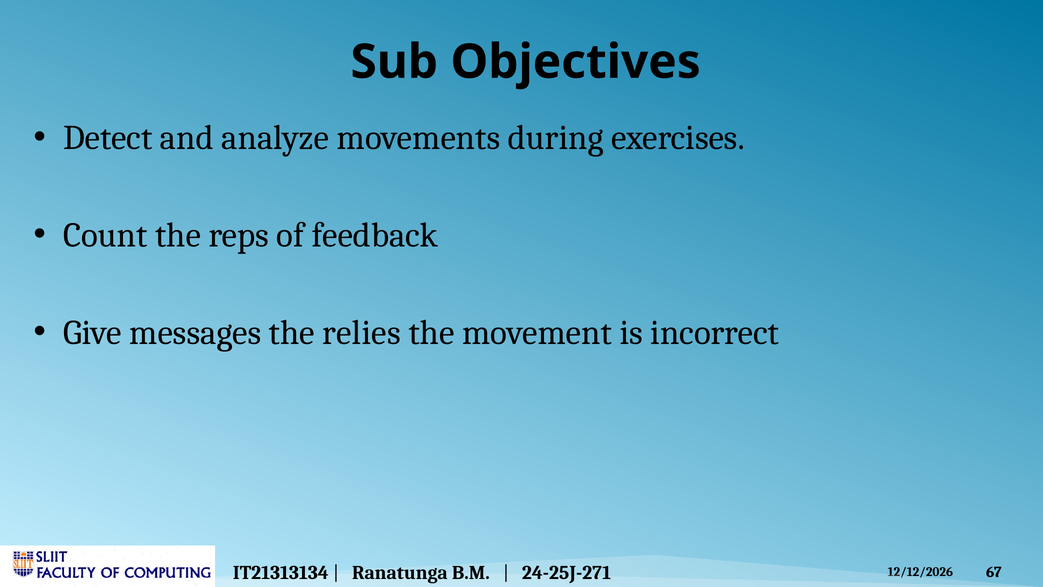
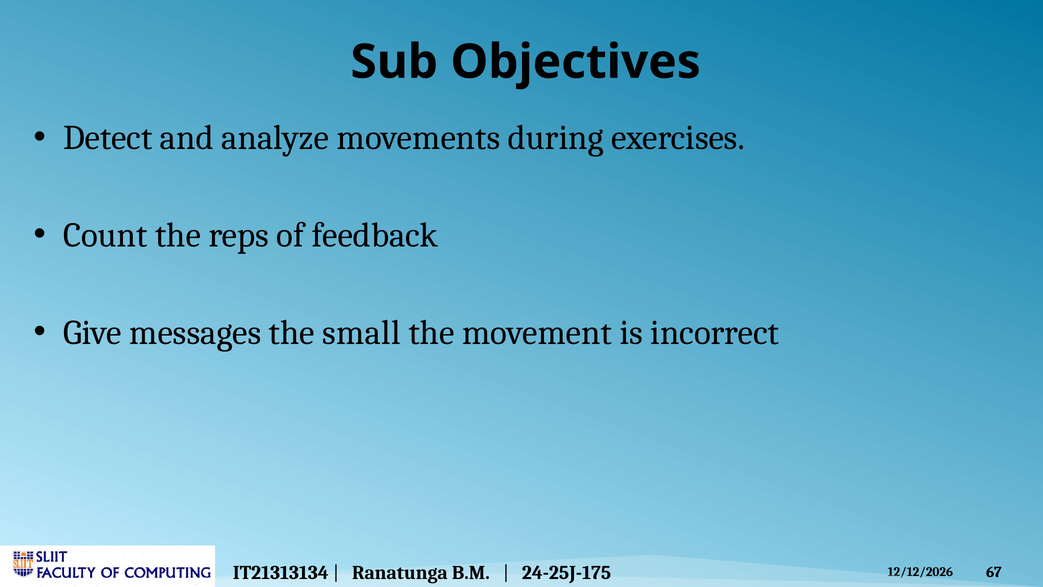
relies: relies -> small (361, 333)
24-25J-271: 24-25J-271 -> 24-25J-175 (567, 572)
